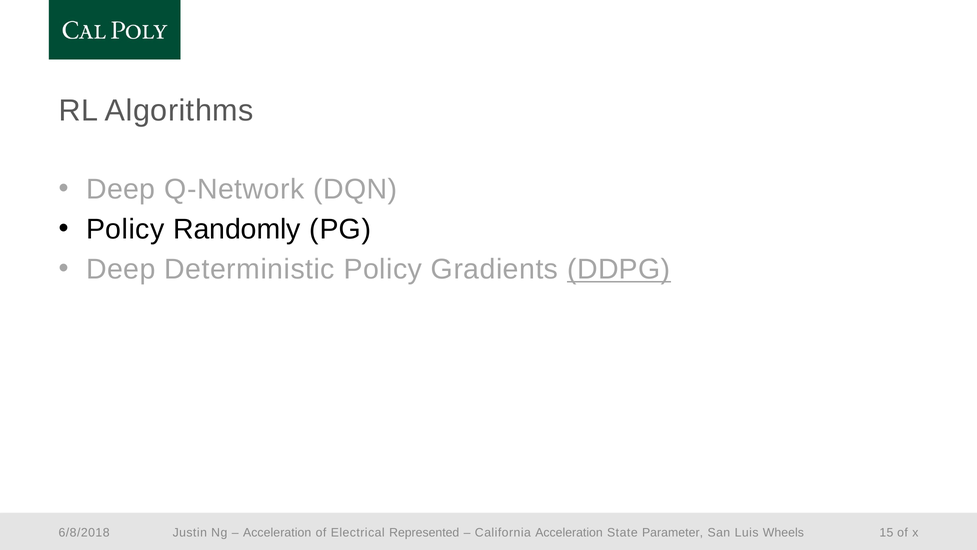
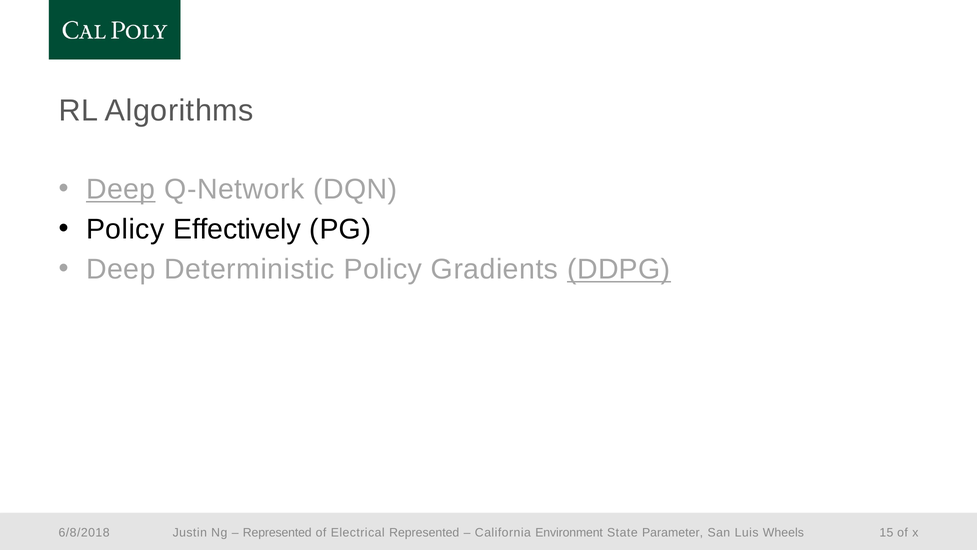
Deep underline: none -> present (121, 189)
Randomly: Randomly -> Effectively (237, 229)
Acceleration: Acceleration -> Represented (277, 533)
California Acceleration: Acceleration -> Environment (569, 533)
